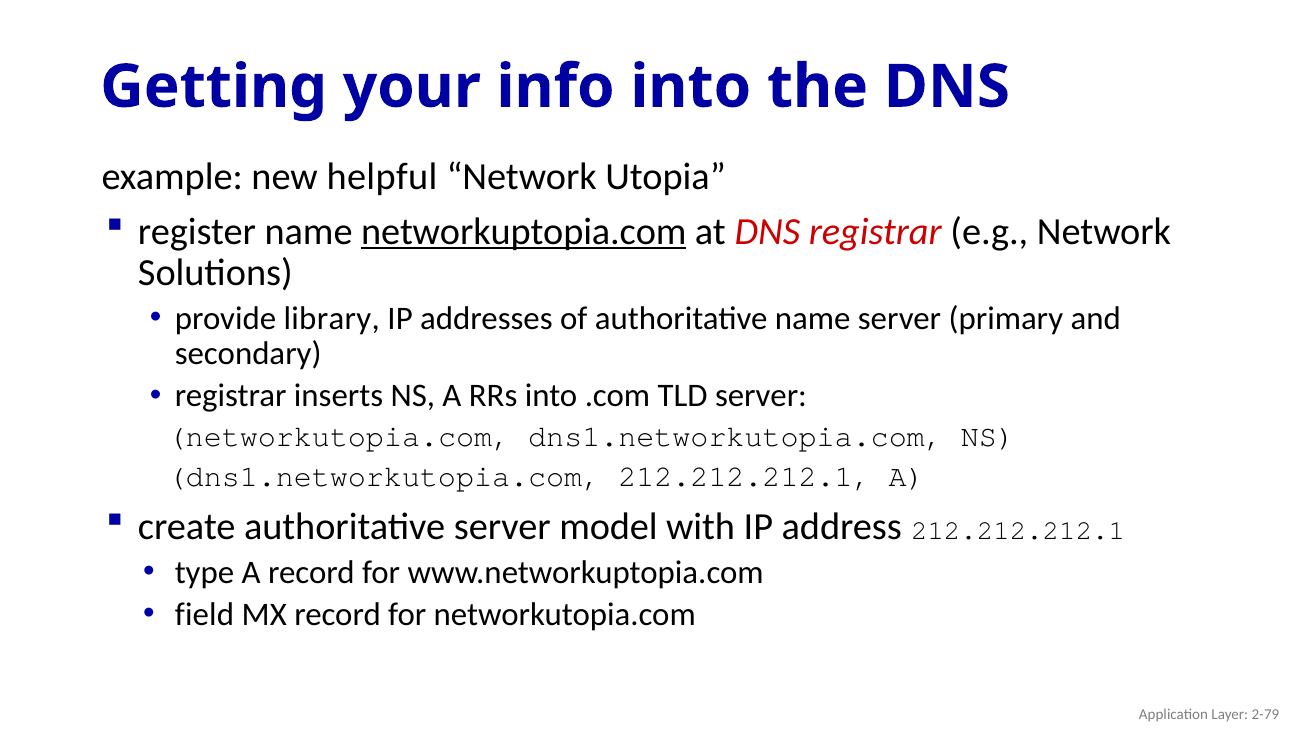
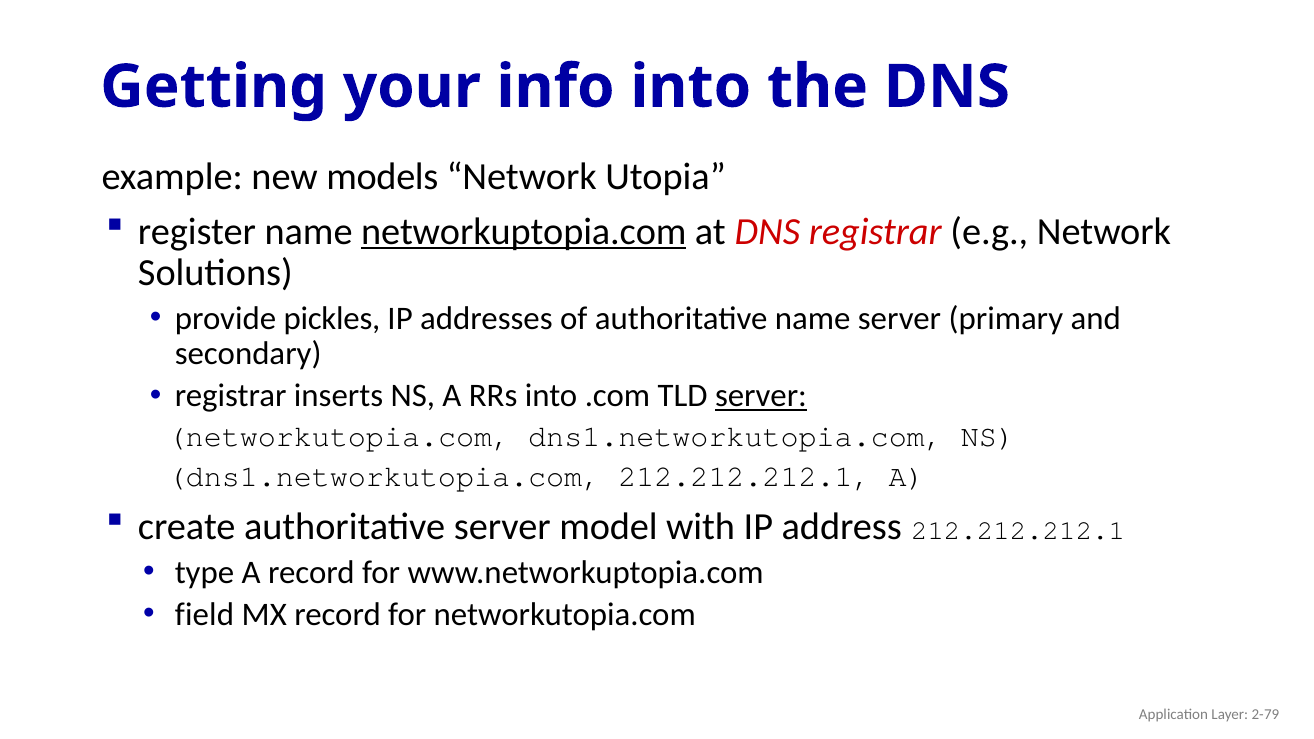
helpful: helpful -> models (382, 177)
library: library -> pickles (332, 318)
server underline: none -> present (761, 396)
